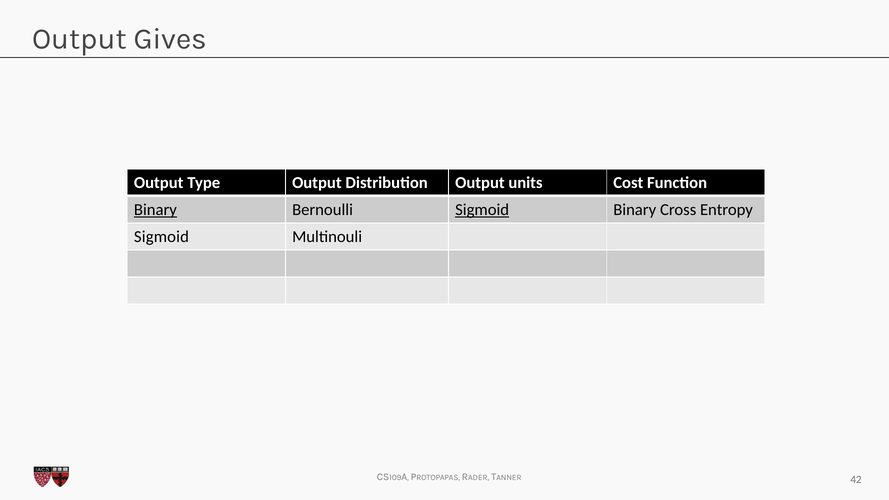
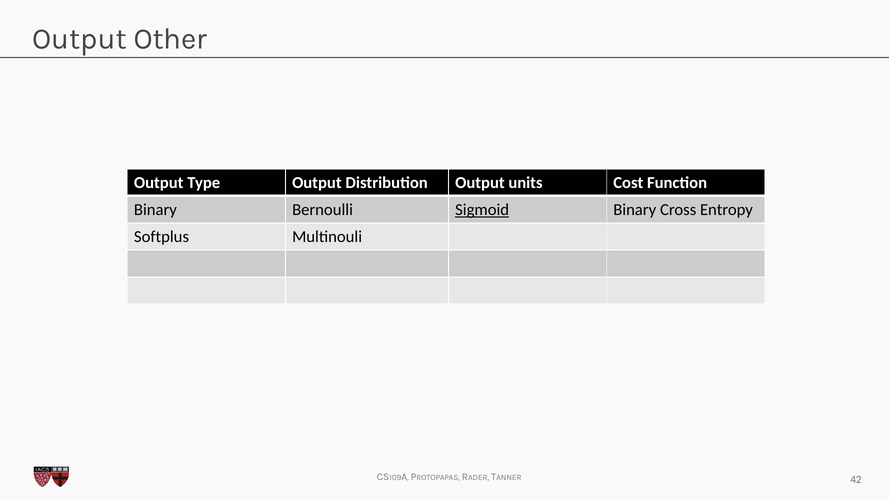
Gives: Gives -> Other (170, 39)
Binary underline: present -> none (155, 210)
Sigmoid: Sigmoid -> Softplus (161, 237)
